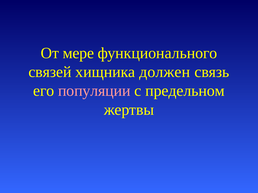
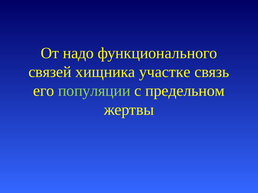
мере: мере -> надо (78, 53)
должен: должен -> участке (165, 72)
популяции colour: pink -> light green (94, 91)
